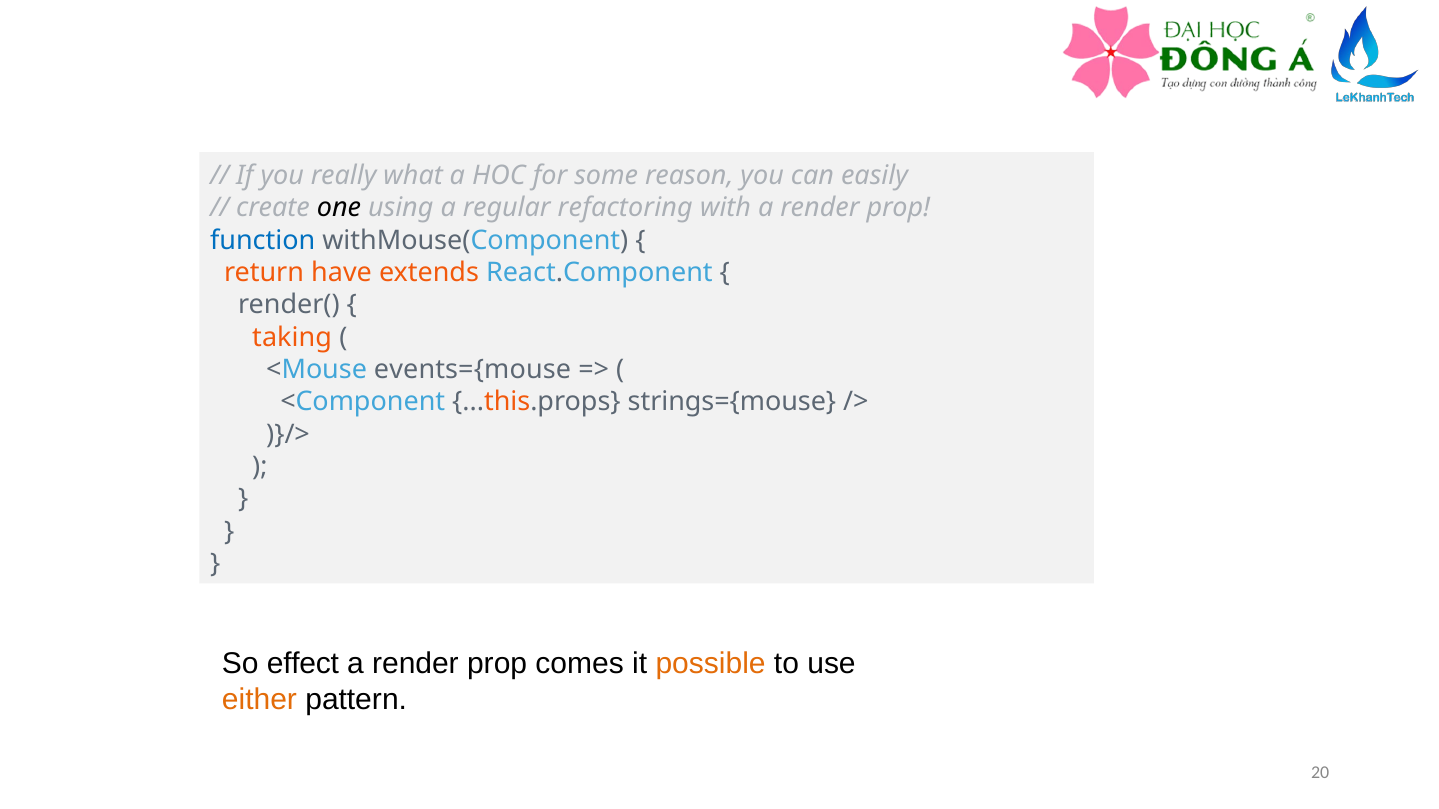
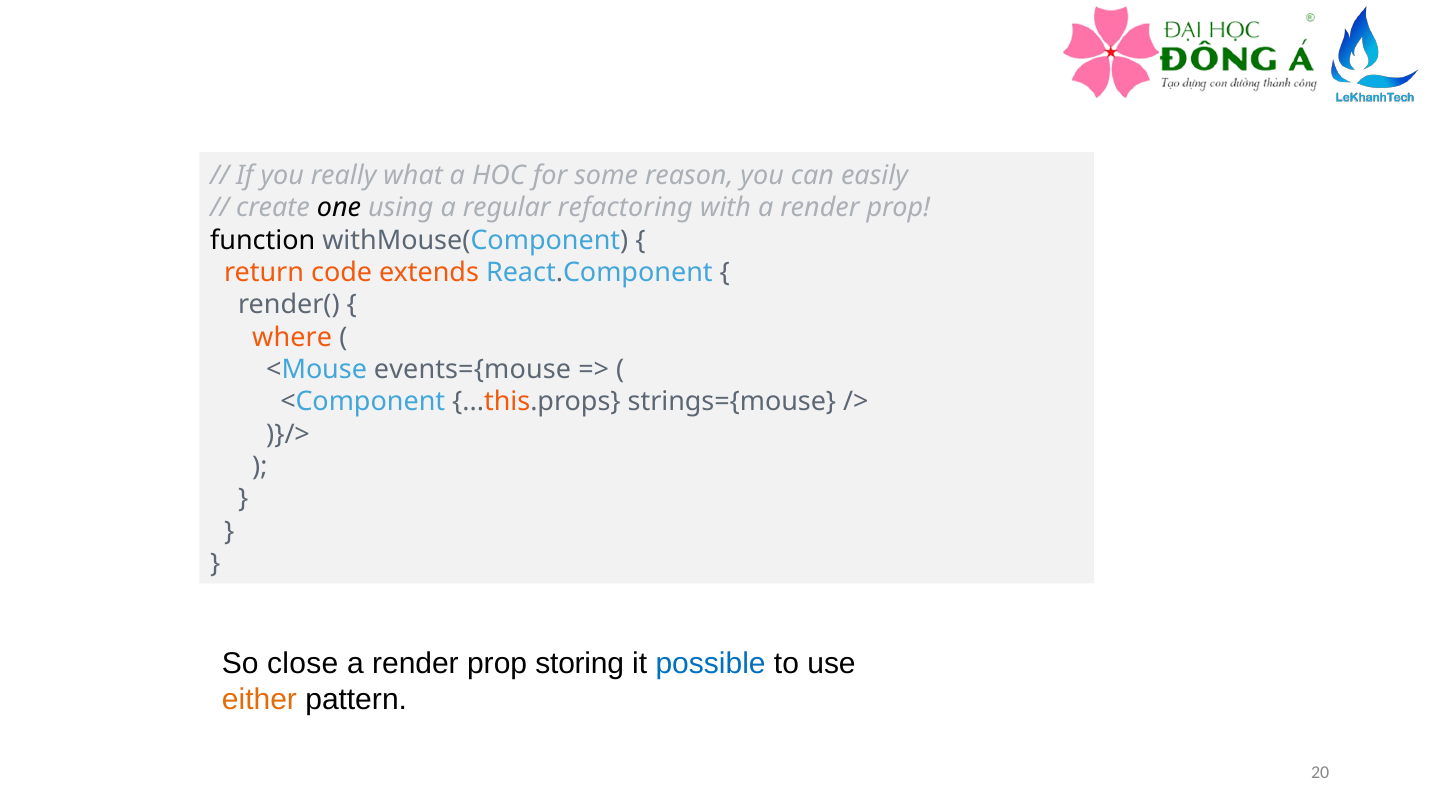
function colour: blue -> black (263, 240)
have: have -> code (342, 273)
taking: taking -> where (292, 337)
effect: effect -> close (303, 664)
comes: comes -> storing (580, 664)
possible colour: orange -> blue (711, 664)
